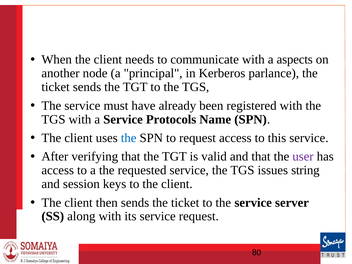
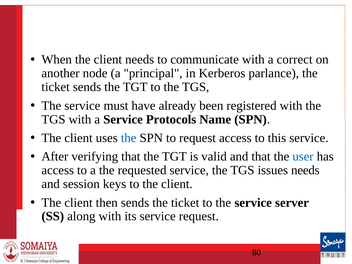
aspects: aspects -> correct (295, 60)
user colour: purple -> blue (303, 157)
issues string: string -> needs (305, 170)
